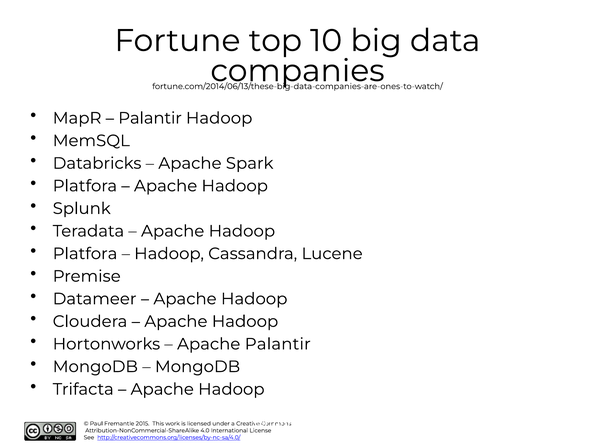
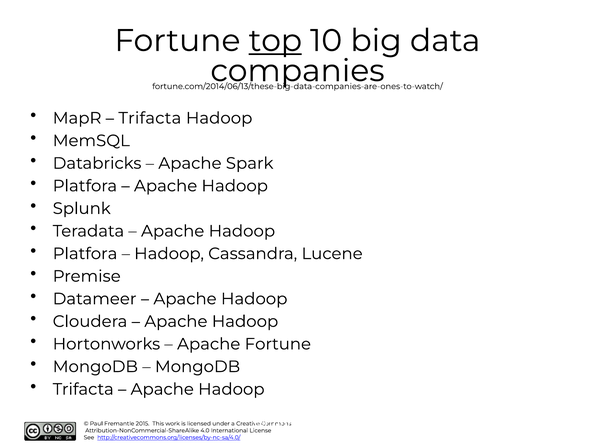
top underline: none -> present (275, 41)
Palantir: Palantir -> Trifacta (150, 118)
Apache Palantir: Palantir -> Fortune (278, 344)
